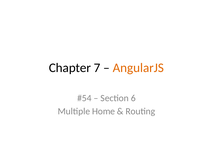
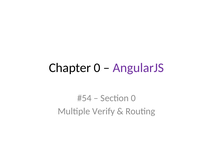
Chapter 7: 7 -> 0 (97, 68)
AngularJS colour: orange -> purple (138, 68)
Section 6: 6 -> 0 (133, 98)
Home: Home -> Verify (104, 111)
